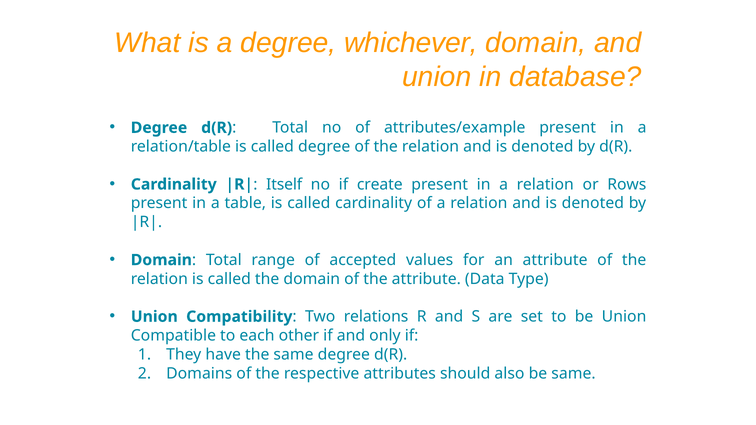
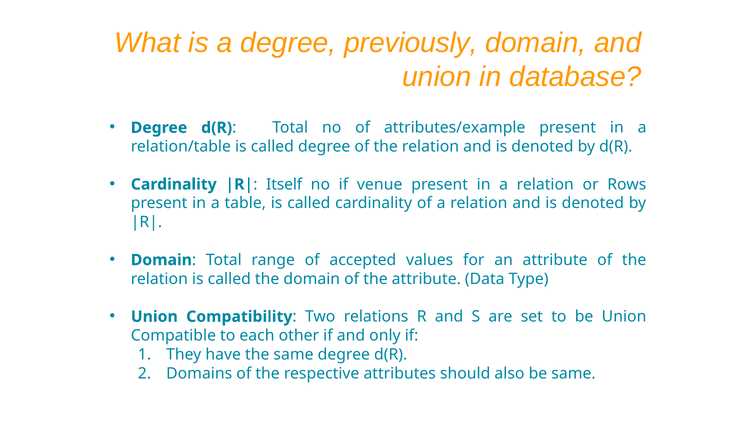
whichever: whichever -> previously (411, 43)
create: create -> venue (380, 185)
